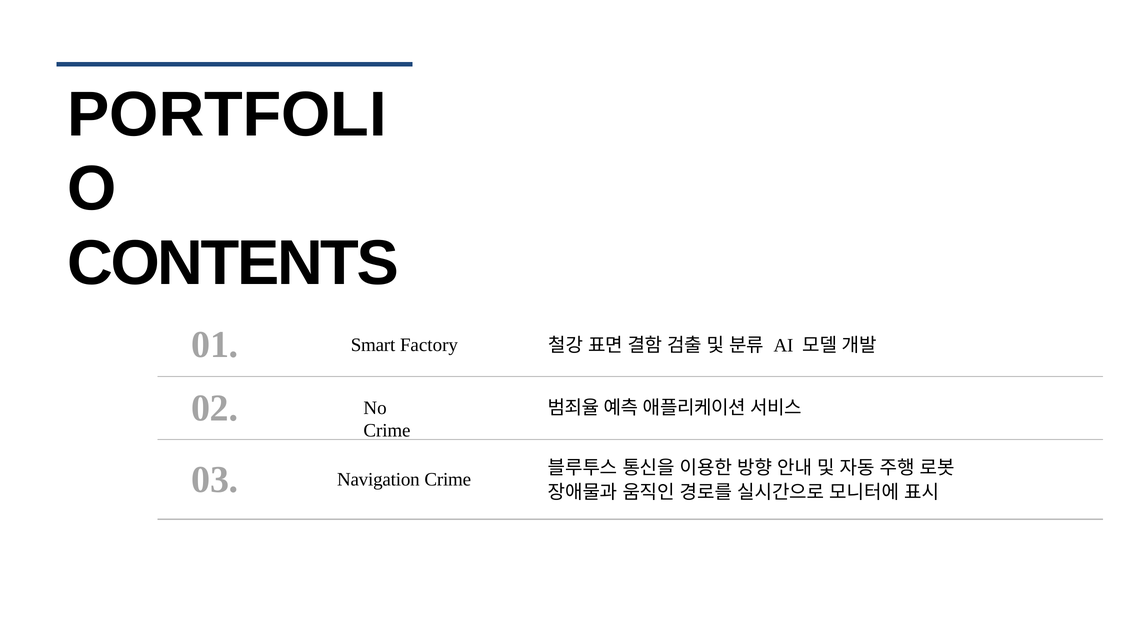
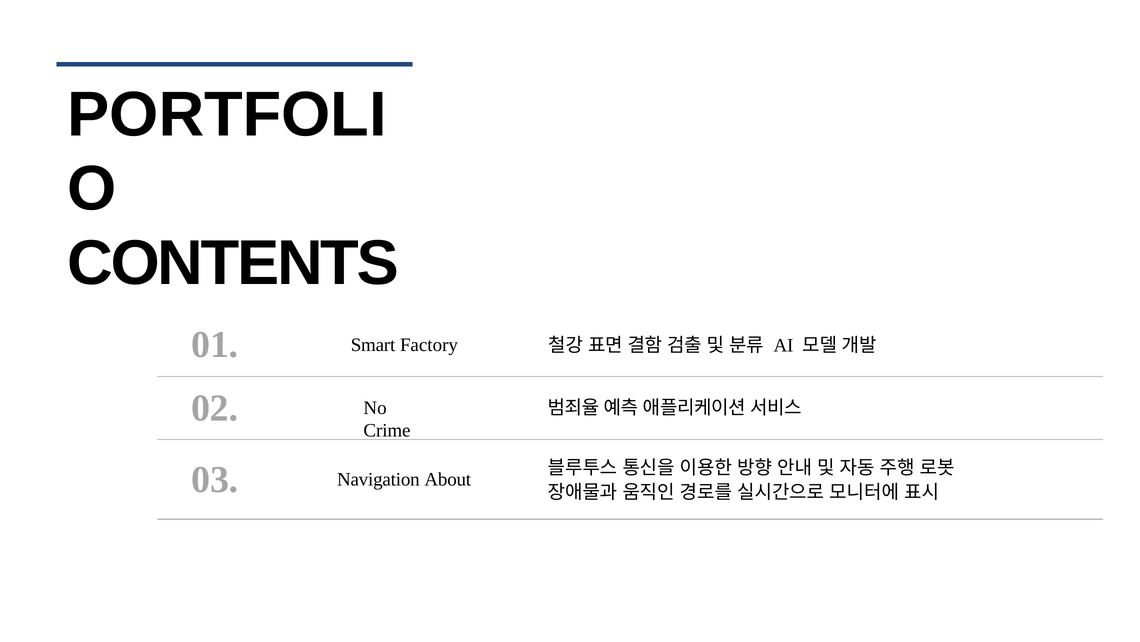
Navigation Crime: Crime -> About (448, 479)
